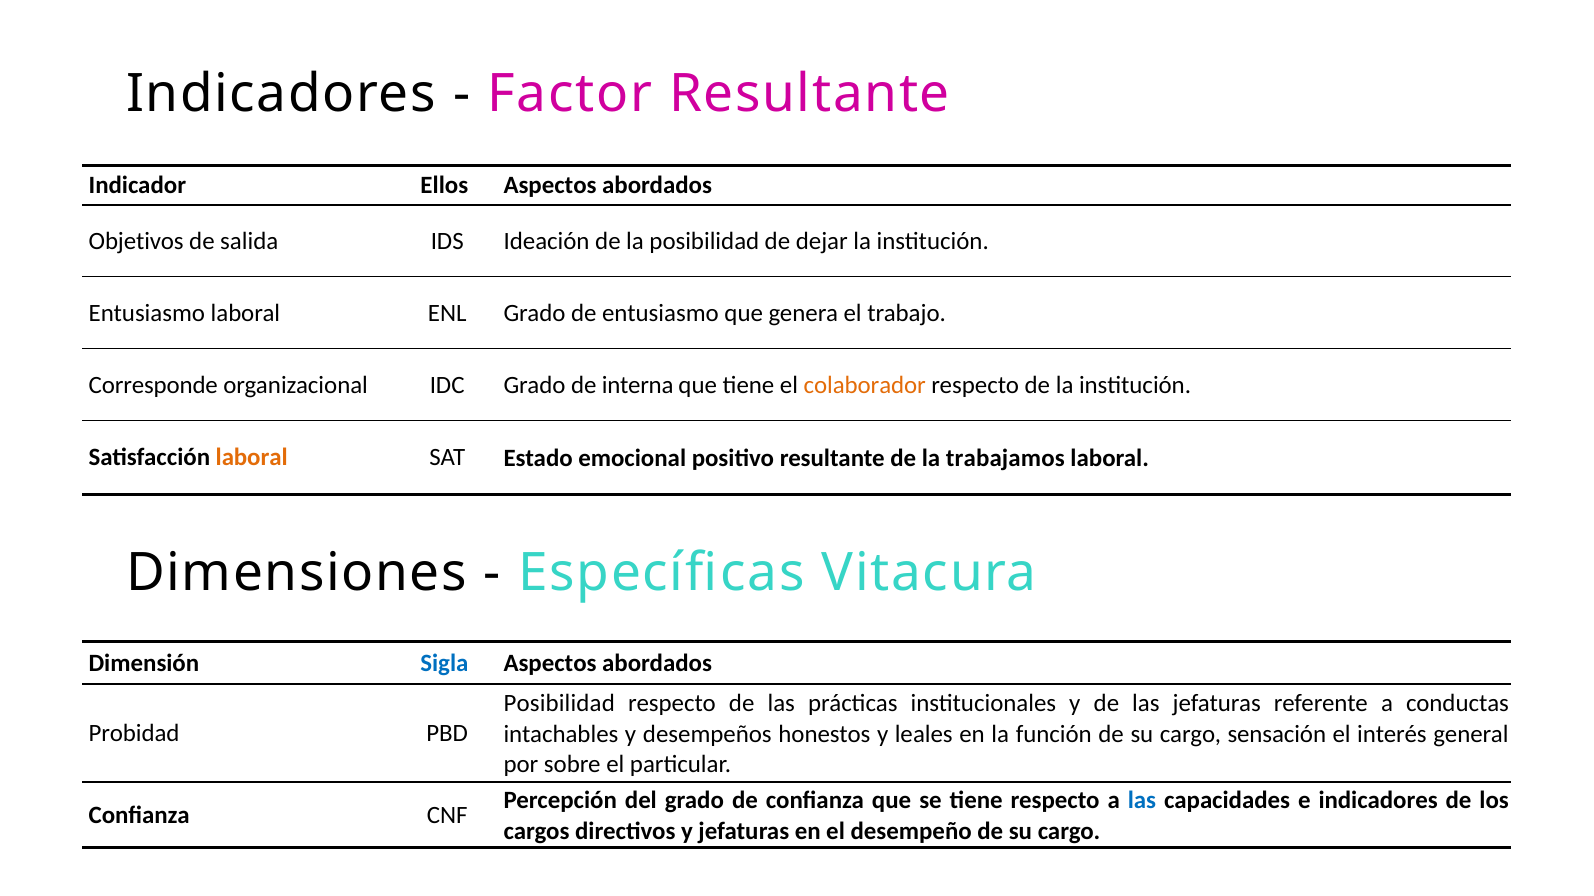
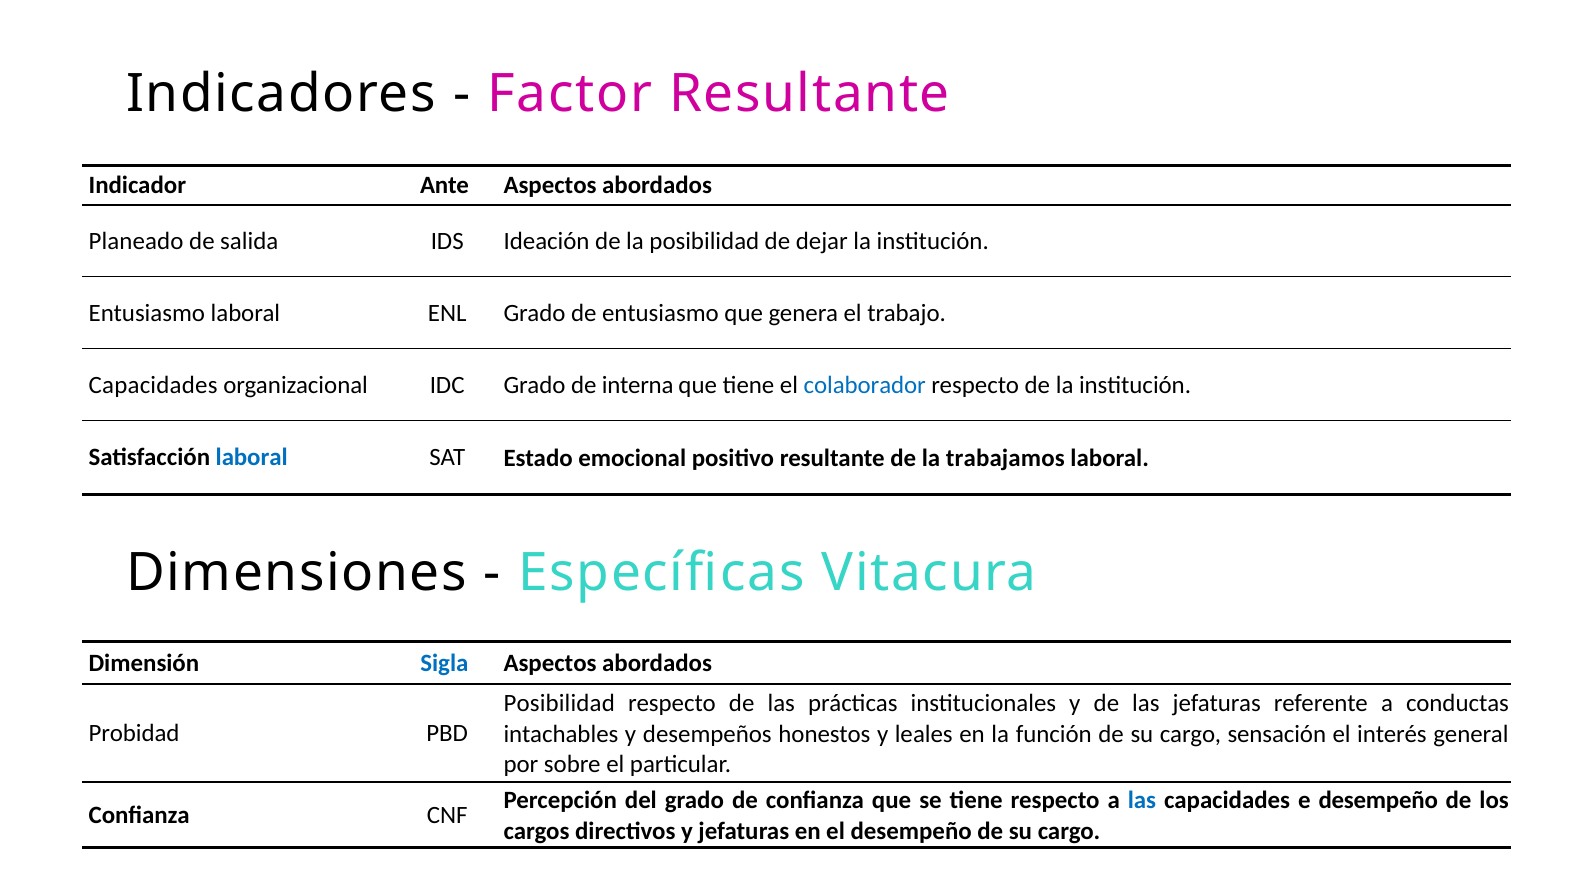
Ellos: Ellos -> Ante (445, 185)
Objetivos: Objetivos -> Planeado (136, 241)
Corresponde: Corresponde -> Capacidades (153, 385)
colaborador colour: orange -> blue (865, 386)
laboral colour: orange -> blue (252, 458)
e indicadores: indicadores -> desempeño (1378, 801)
